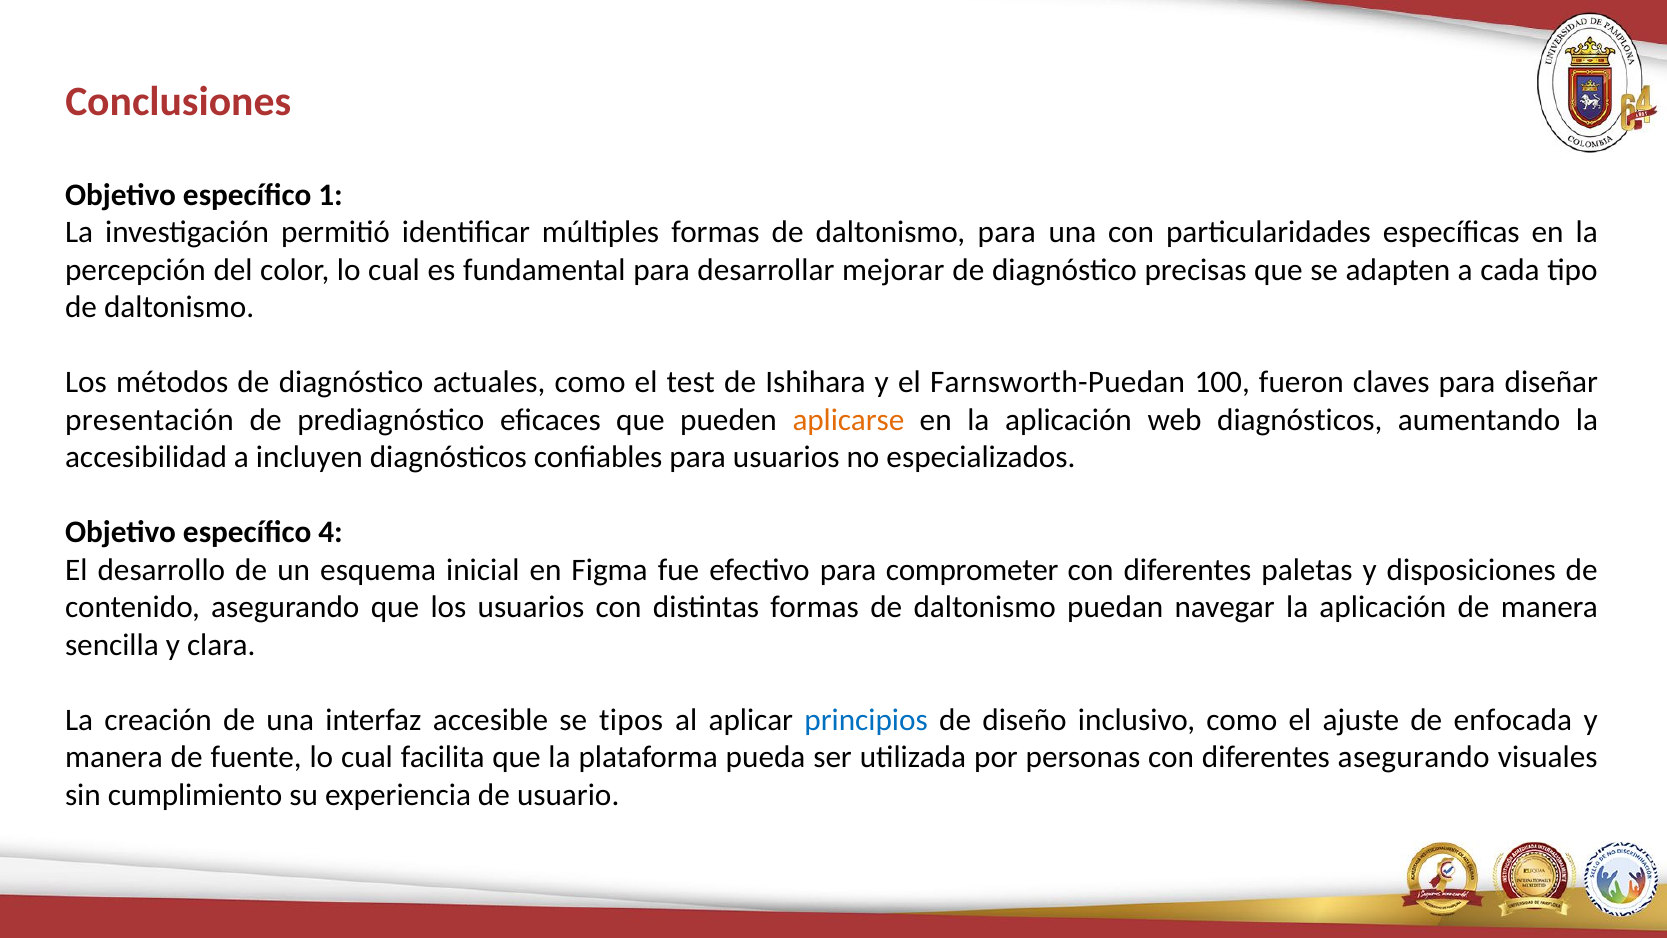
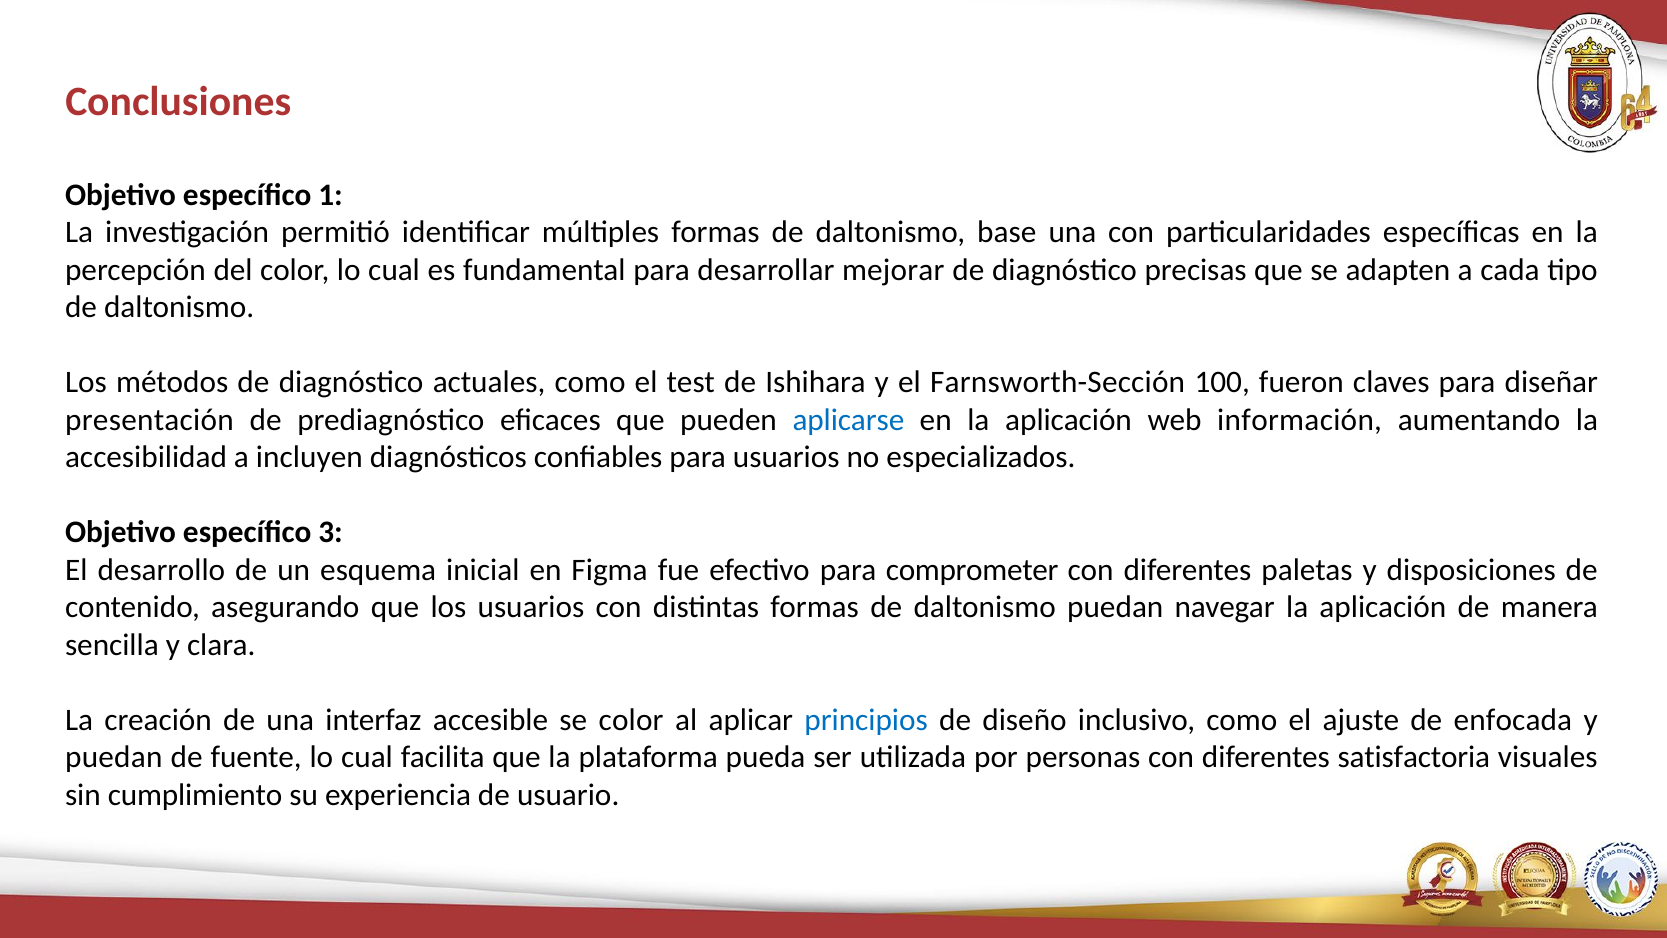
daltonismo para: para -> base (1007, 232)
Farnsworth-Puedan: Farnsworth-Puedan -> Farnsworth-Sección (1058, 382)
aplicarse colour: orange -> blue (848, 420)
web diagnósticos: diagnósticos -> información (1300, 420)
4: 4 -> 3 (331, 532)
se tipos: tipos -> color (631, 720)
manera: manera -> puedan (114, 757)
diferentes asegurando: asegurando -> satisfactoria (1414, 757)
